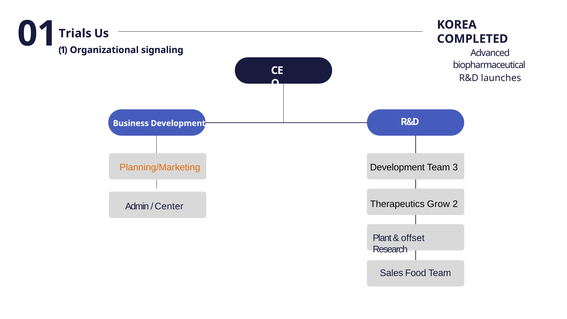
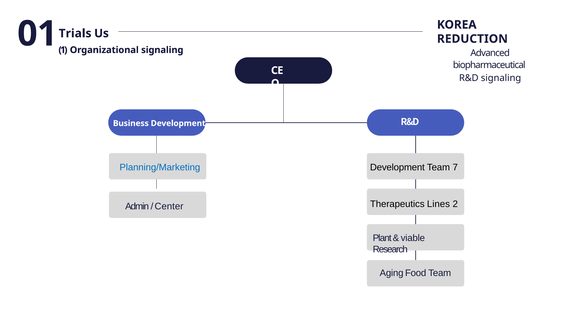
COMPLETED: COMPLETED -> REDUCTION (472, 39)
R&D launches: launches -> signaling (501, 78)
3: 3 -> 7 (455, 167)
Planning/Marketing colour: orange -> blue (160, 168)
Grow: Grow -> Lines (438, 204)
offset: offset -> viable (413, 238)
Sales: Sales -> Aging (392, 273)
